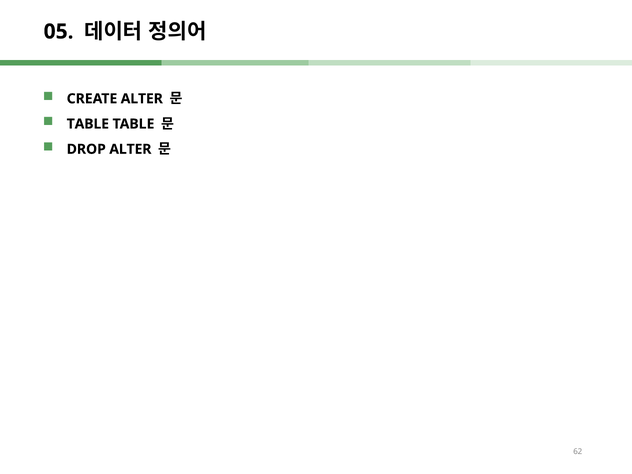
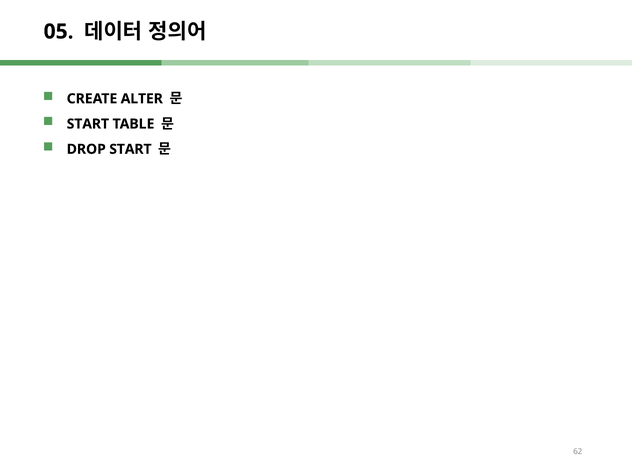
TABLE: TABLE -> START (88, 124)
DROP ALTER: ALTER -> START (130, 149)
